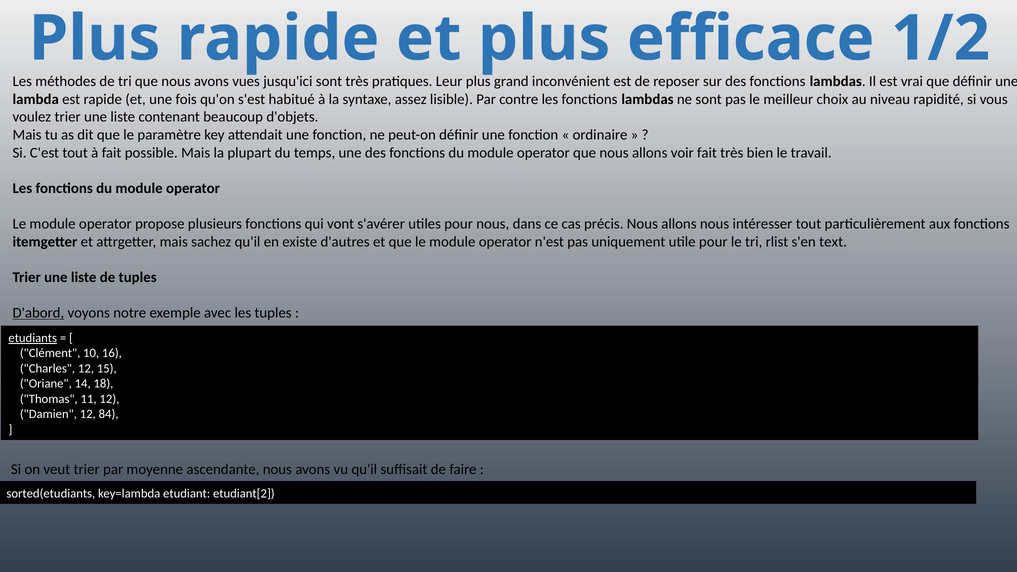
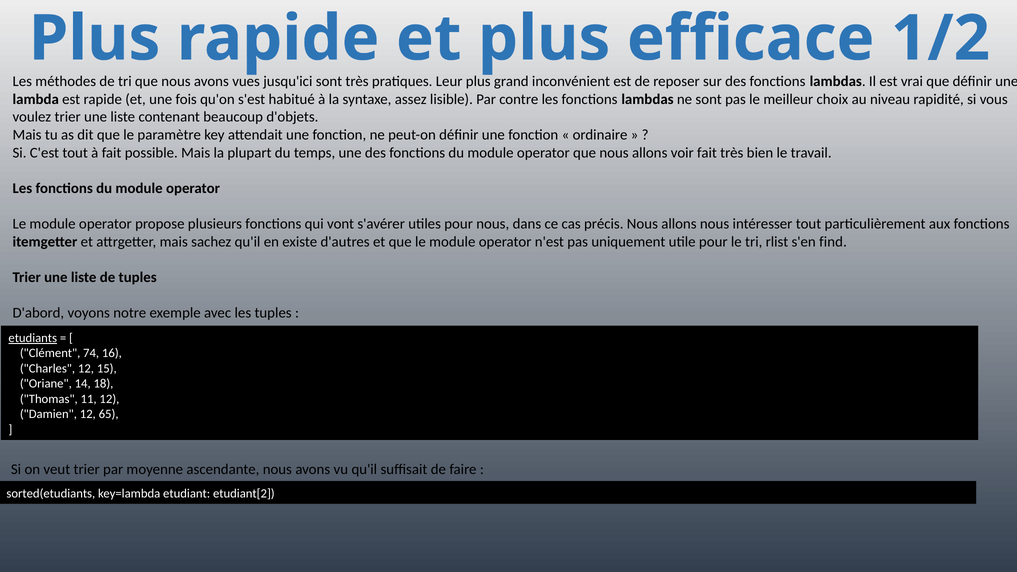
text: text -> find (833, 242)
D'abord underline: present -> none (38, 313)
10: 10 -> 74 (91, 353)
84: 84 -> 65 (109, 414)
